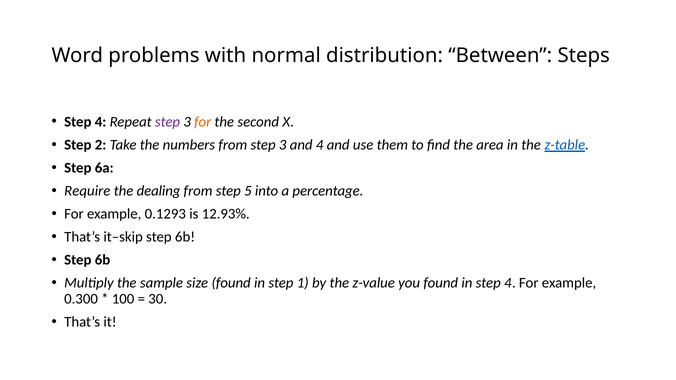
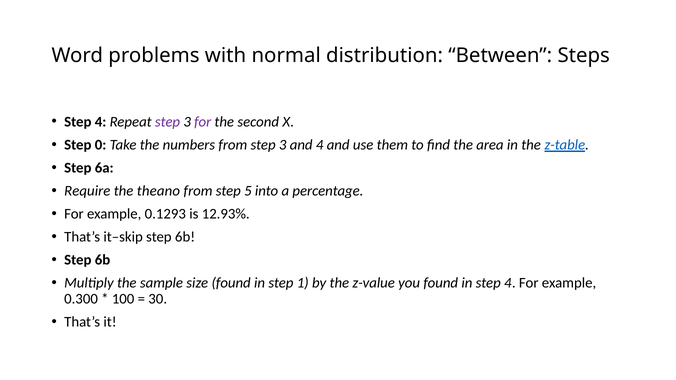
for colour: orange -> purple (203, 122)
2: 2 -> 0 (101, 145)
dealing: dealing -> theano (158, 191)
